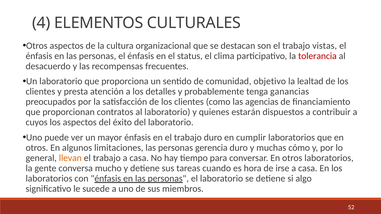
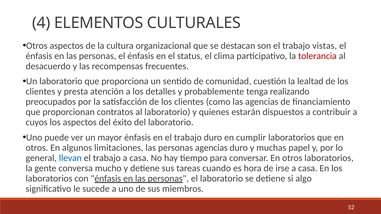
objetivo: objetivo -> cuestión (270, 81)
ganancias: ganancias -> realizando (290, 92)
personas gerencia: gerencia -> agencias (211, 148)
cómo: cómo -> papel (299, 148)
llevan colour: orange -> blue (70, 158)
